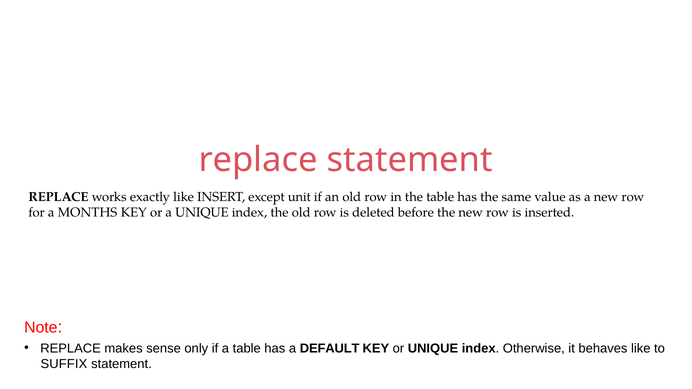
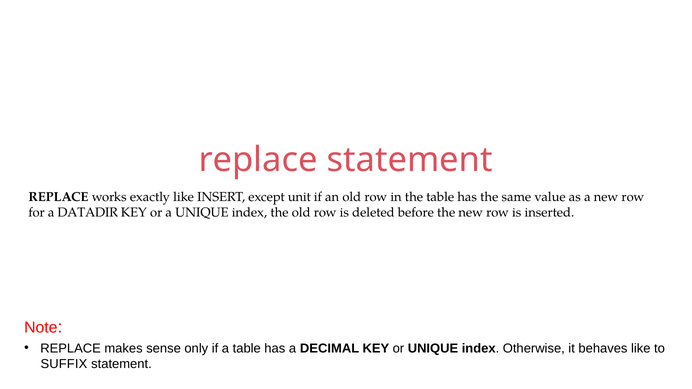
MONTHS: MONTHS -> DATADIR (88, 213)
DEFAULT: DEFAULT -> DECIMAL (330, 349)
